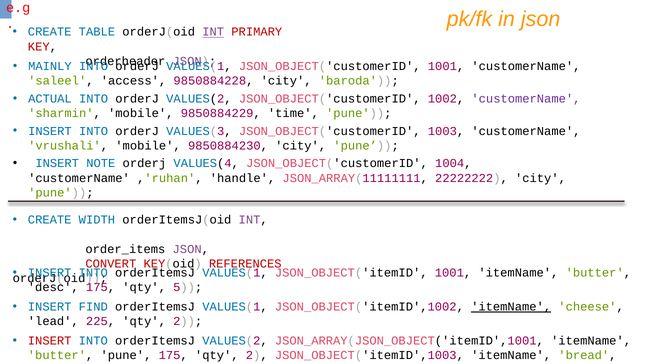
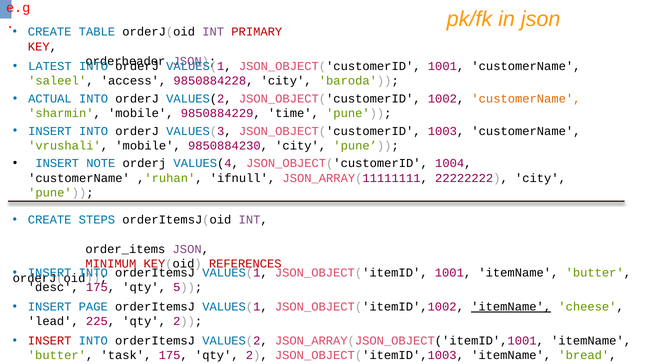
INT underline: present -> none (213, 32)
MAINLY: MAINLY -> LATEST (50, 66)
customerName colour: purple -> orange (526, 99)
handle: handle -> ifnull (243, 178)
WIDTH: WIDTH -> STEPS (97, 220)
CONVERT: CONVERT -> MINIMUM (111, 263)
FIND: FIND -> PAGE (93, 306)
butter pune: pune -> task (126, 355)
